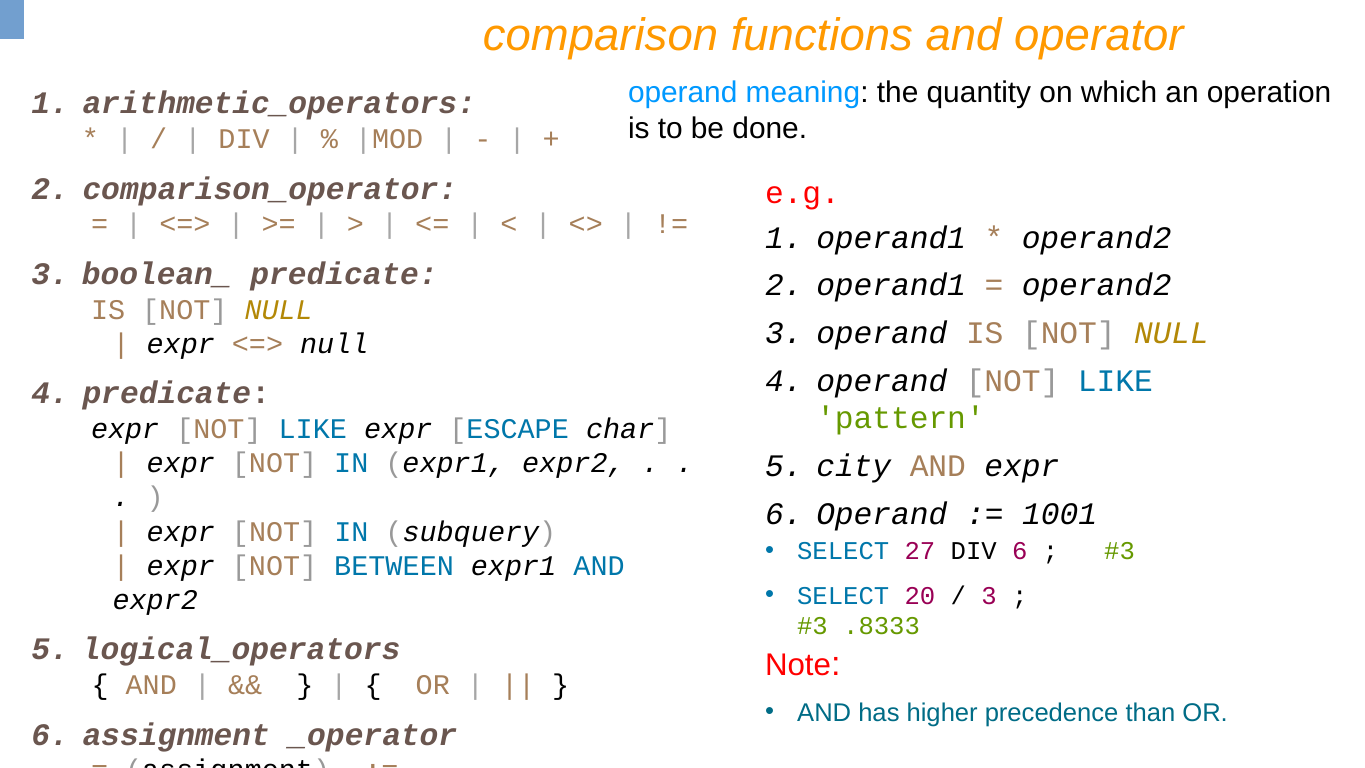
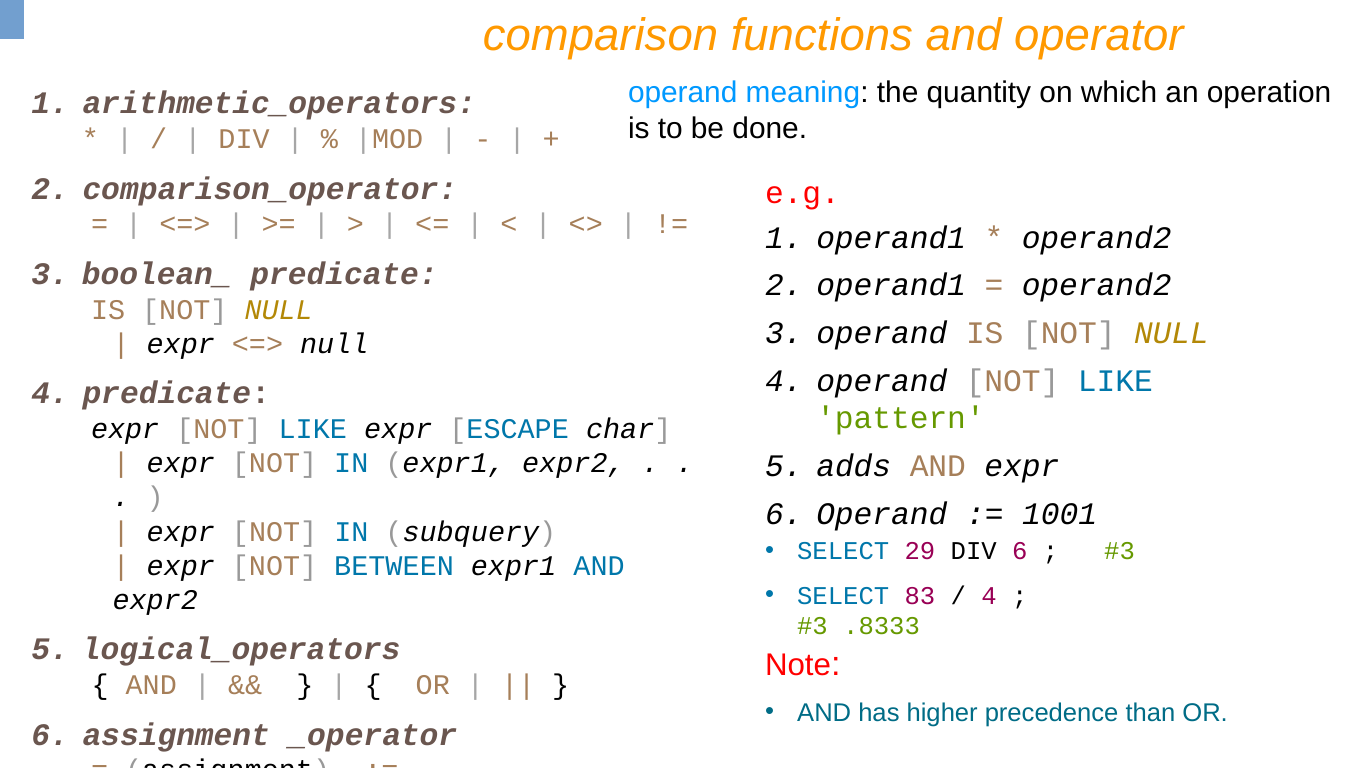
city: city -> adds (854, 466)
27: 27 -> 29 (920, 551)
20: 20 -> 83 (920, 595)
3: 3 -> 4 (989, 595)
